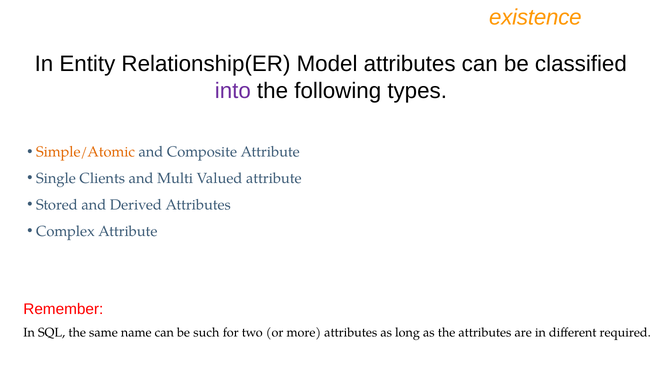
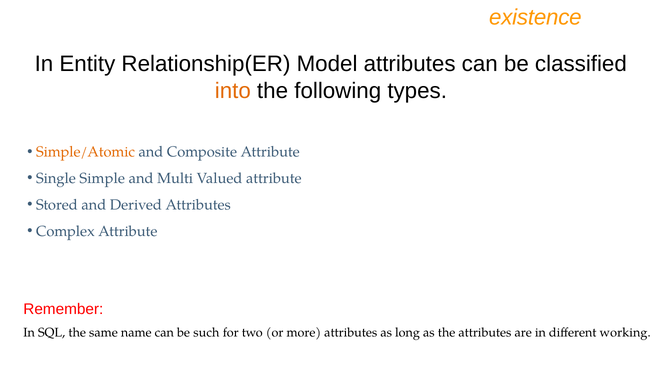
into colour: purple -> orange (233, 91)
Clients: Clients -> Simple (102, 178)
required: required -> working (625, 332)
